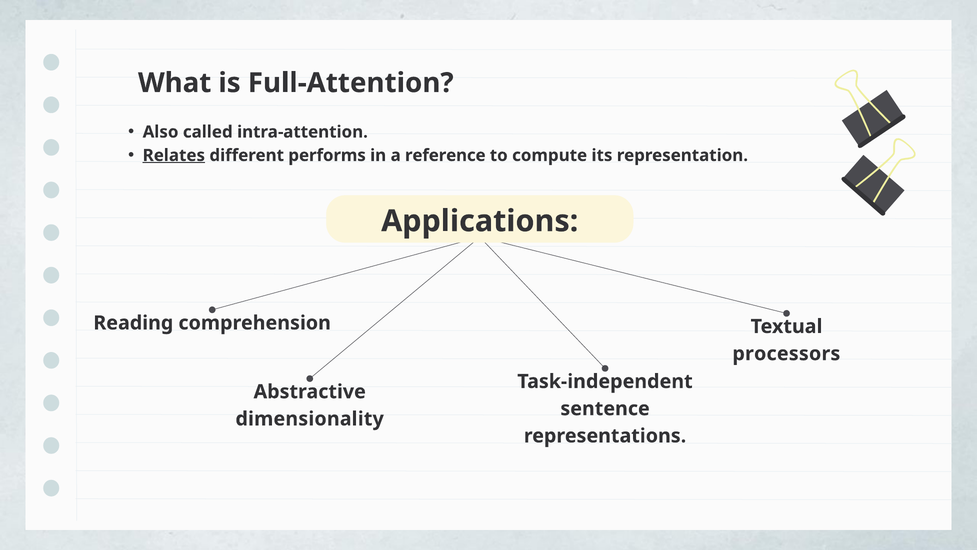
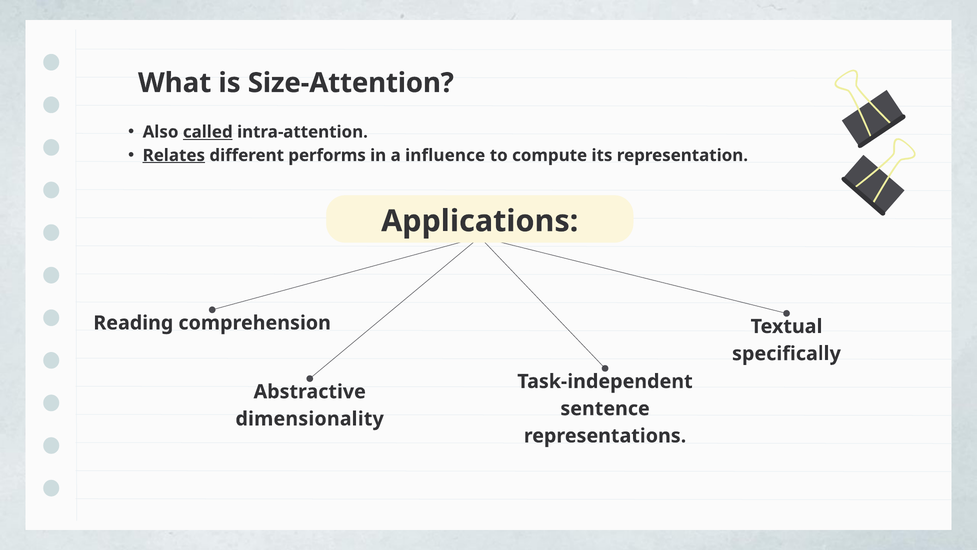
Full-Attention: Full-Attention -> Size-Attention (351, 83)
called underline: none -> present (208, 132)
reference: reference -> influence (445, 155)
processors: processors -> specifically (786, 353)
